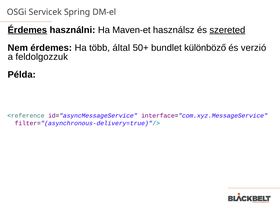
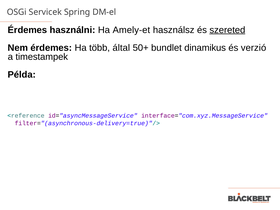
Érdemes underline: present -> none (27, 30)
Maven-et: Maven-et -> Amely-et (131, 30)
különböző: különböző -> dinamikus (205, 48)
feldolgozzuk: feldolgozzuk -> timestampek (42, 57)
